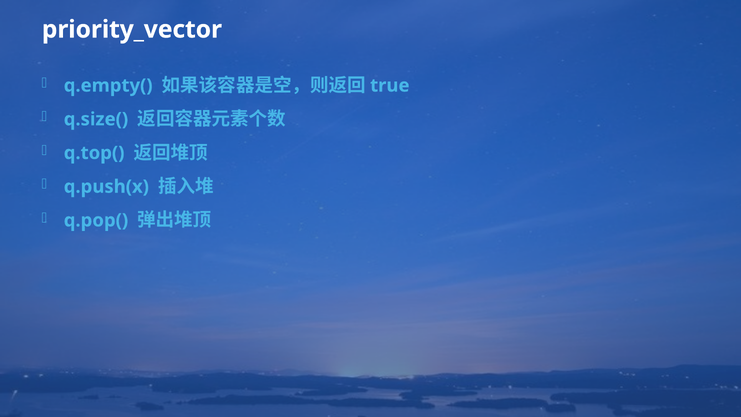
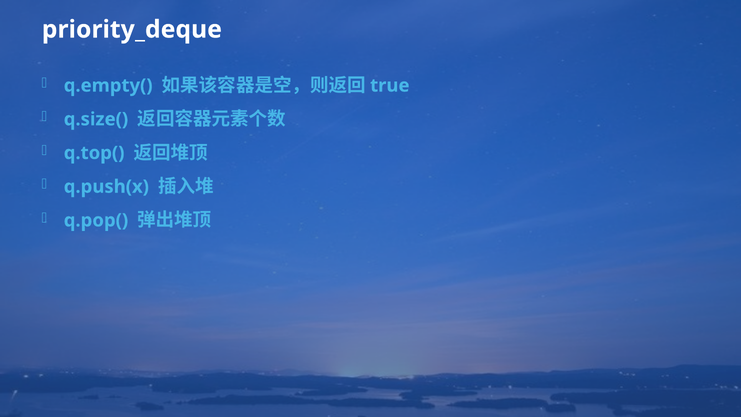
priority_vector: priority_vector -> priority_deque (132, 29)
